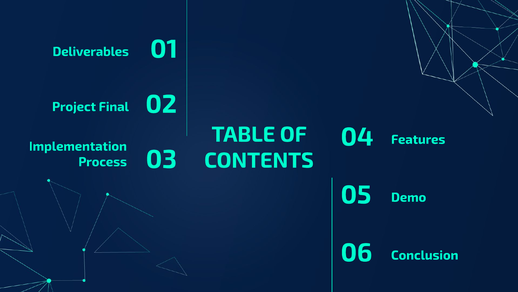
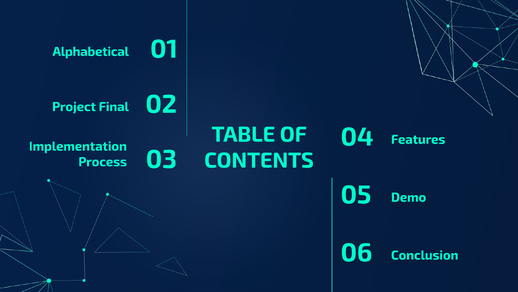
Deliverables: Deliverables -> Alphabetical (91, 52)
